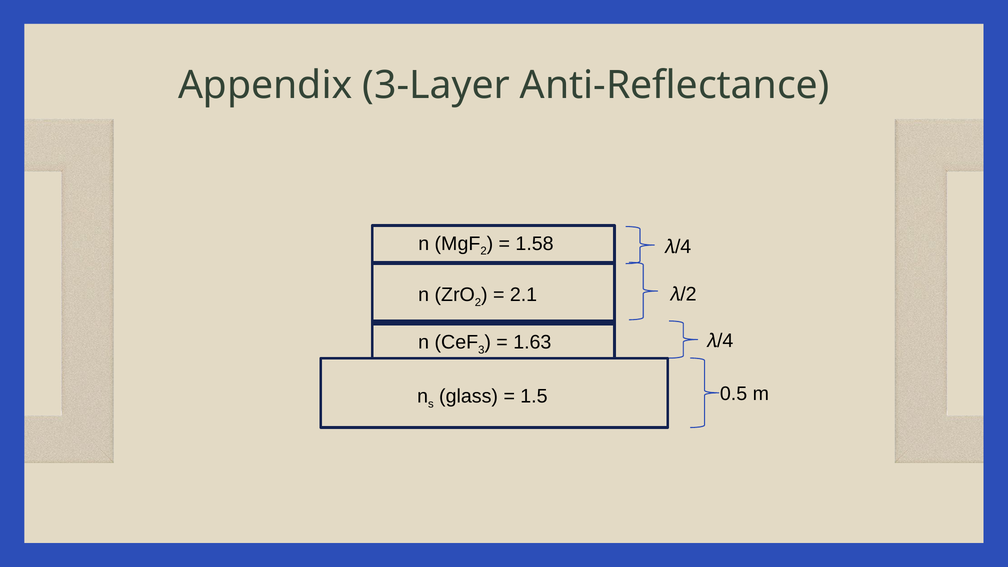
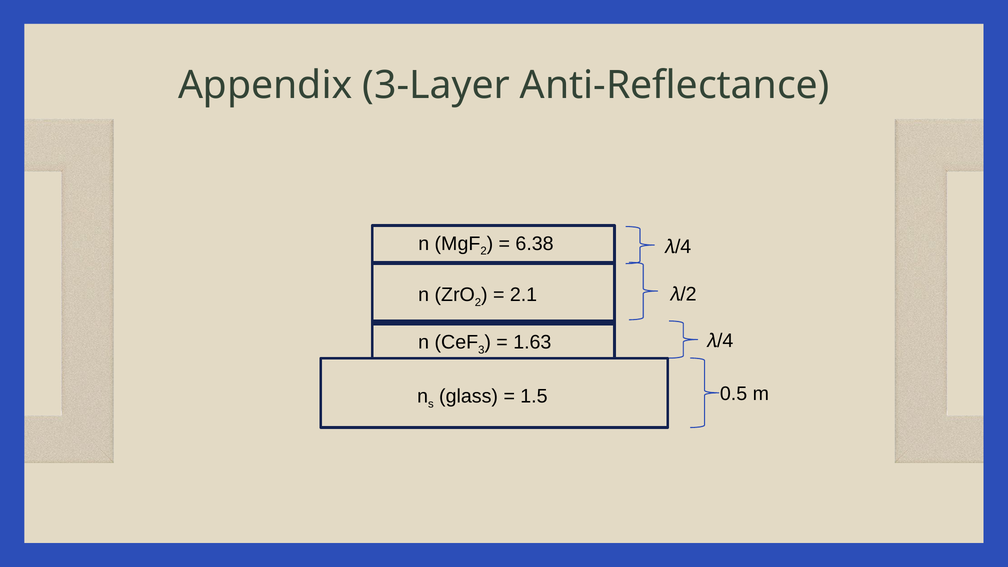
1.58: 1.58 -> 6.38 (535, 244)
